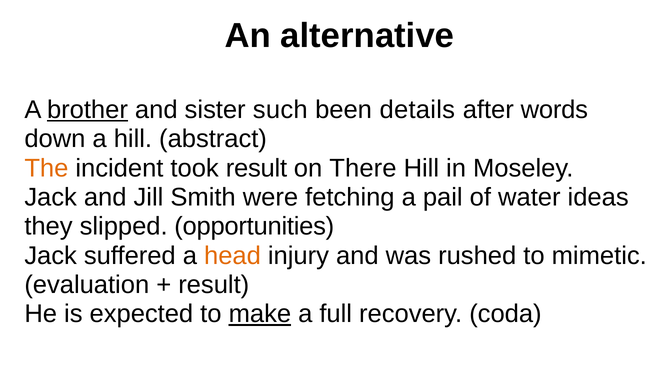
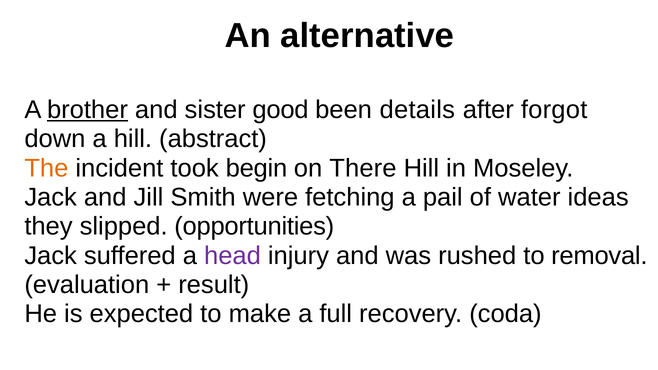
such: such -> good (281, 110)
words: words -> forgot (554, 110)
took result: result -> begin (256, 168)
head colour: orange -> purple (232, 256)
mimetic: mimetic -> removal (599, 256)
make underline: present -> none (260, 314)
